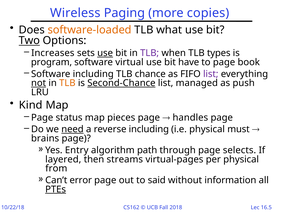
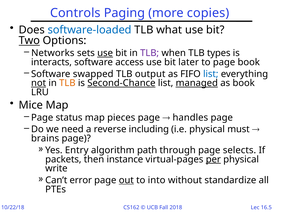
Wireless: Wireless -> Controls (75, 13)
software-loaded colour: orange -> blue (90, 30)
Increases: Increases -> Networks (53, 53)
program: program -> interacts (51, 62)
virtual: virtual -> access (130, 62)
have: have -> later (189, 62)
Software including: including -> swapped (93, 74)
chance: chance -> output (150, 74)
list colour: purple -> blue (211, 74)
managed underline: none -> present (197, 83)
as push: push -> book (244, 83)
Kind: Kind -> Mice (31, 105)
need underline: present -> none (72, 129)
layered: layered -> packets (63, 159)
streams: streams -> instance (125, 159)
per underline: none -> present (213, 159)
from: from -> write (56, 169)
out underline: none -> present (126, 180)
said: said -> into (157, 180)
information: information -> standardize (230, 180)
PTEs underline: present -> none (56, 190)
